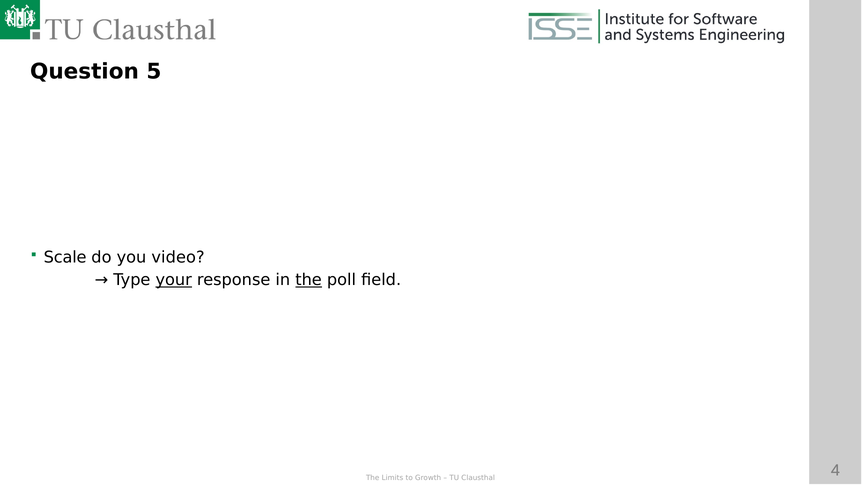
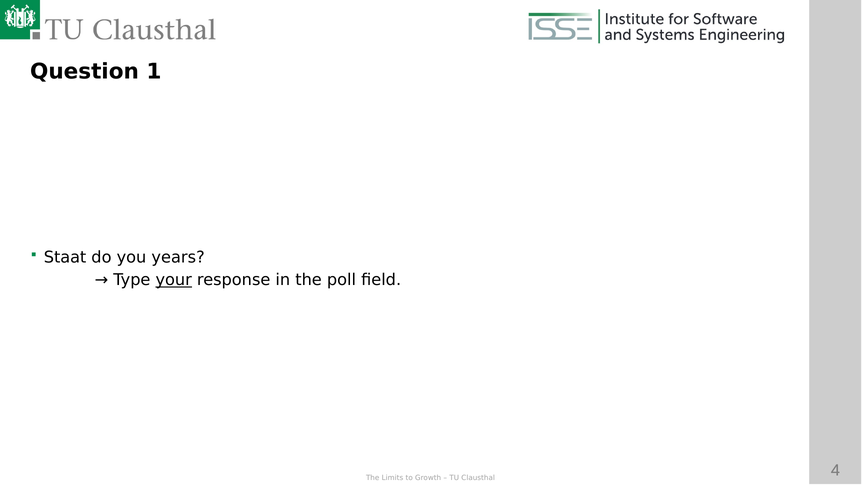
5: 5 -> 1 (154, 72)
Scale: Scale -> Staat (65, 257)
video: video -> years (178, 257)
the underline: present -> none (309, 280)
